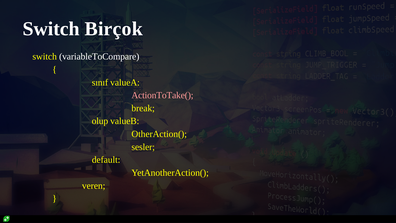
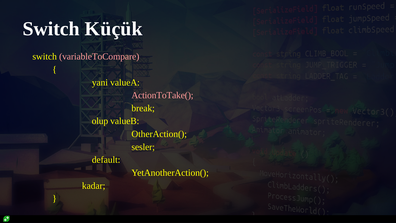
Birçok: Birçok -> Küçük (114, 29)
variableToCompare colour: white -> pink (99, 57)
sınıf: sınıf -> yani (100, 82)
veren: veren -> kadar (94, 185)
